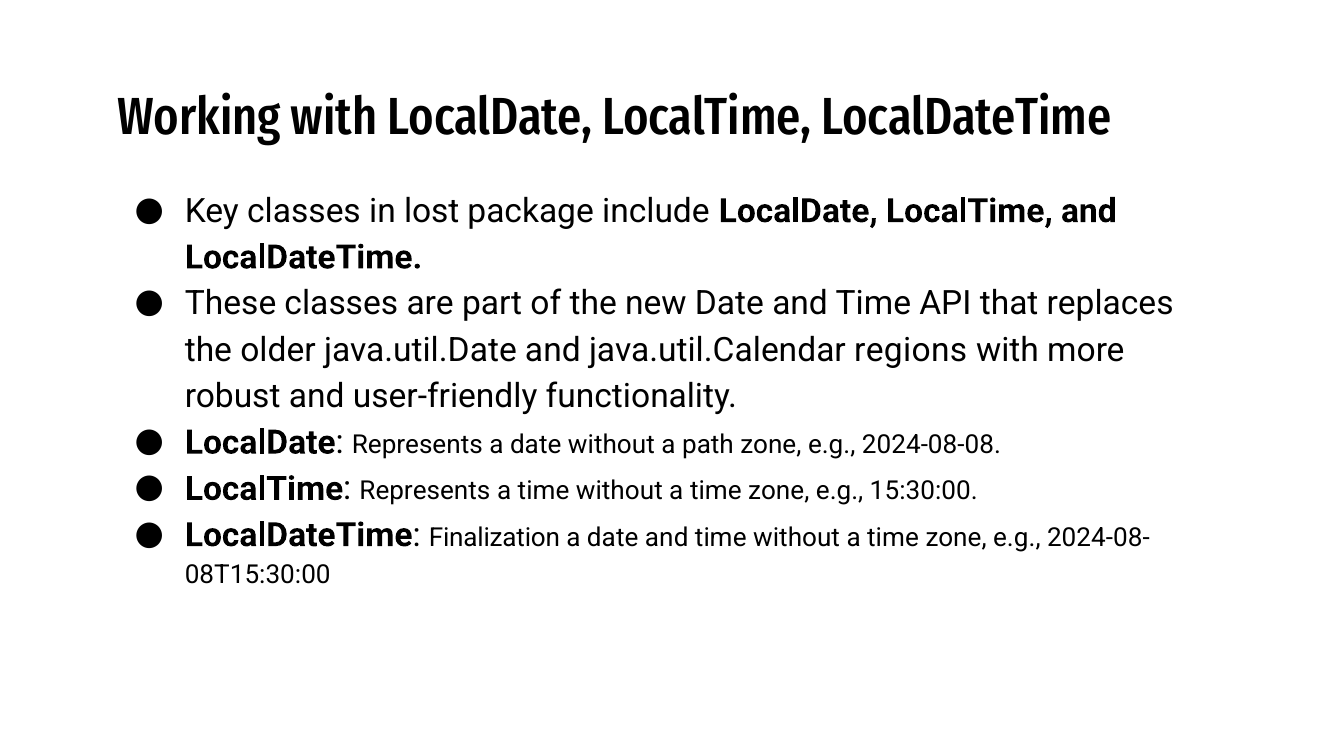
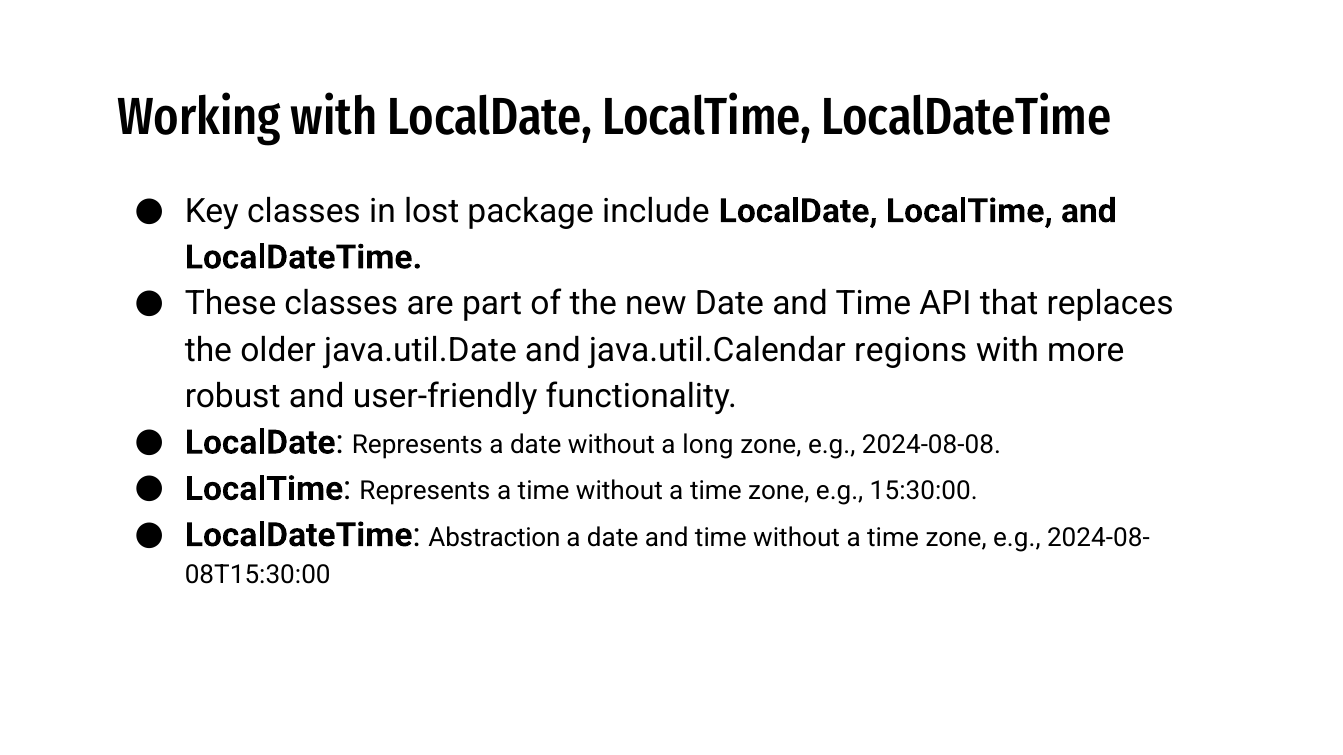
path: path -> long (708, 445)
Finalization: Finalization -> Abstraction (494, 538)
